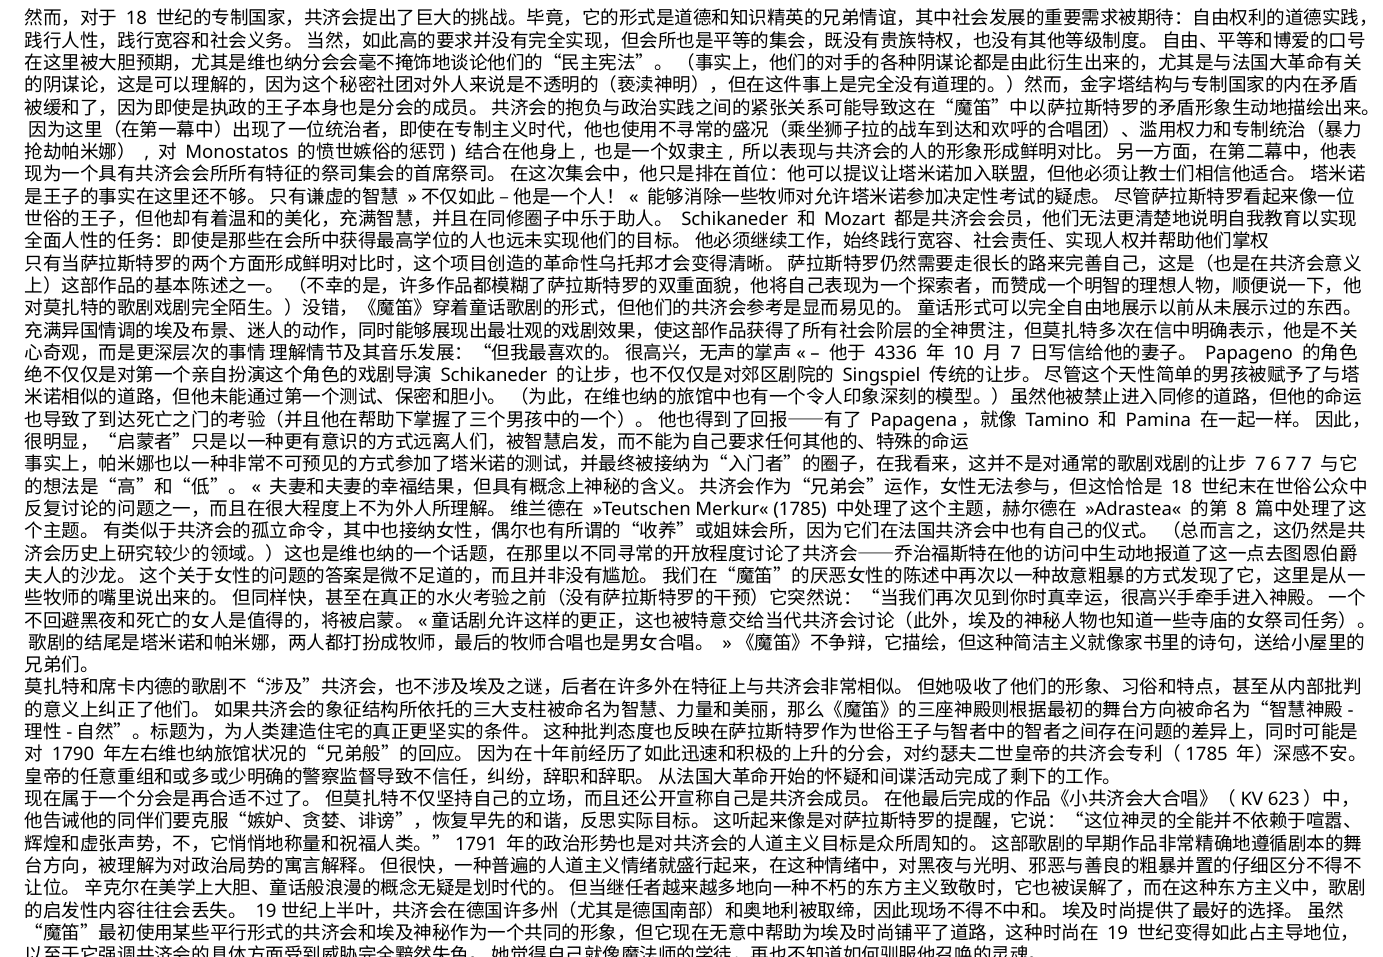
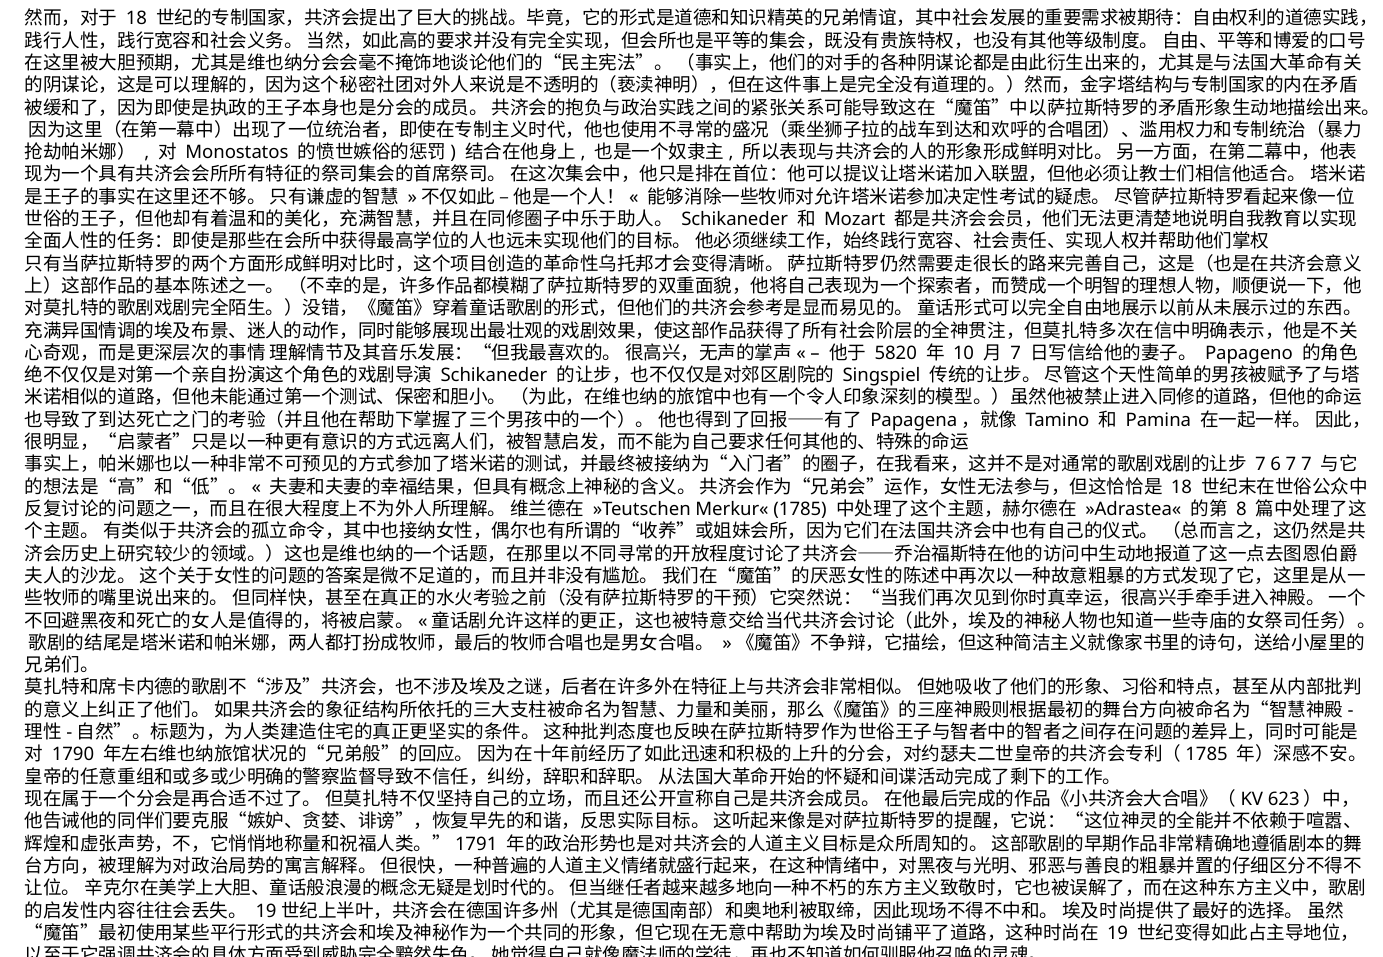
4336: 4336 -> 5820 (896, 353)
